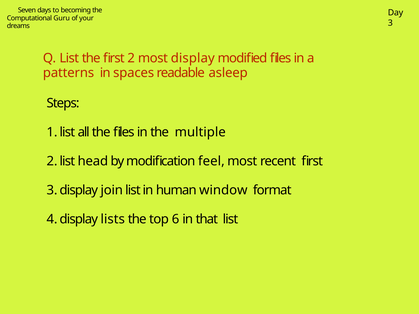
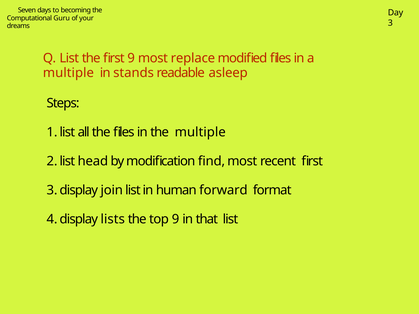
first 2: 2 -> 9 (131, 58)
display: display -> replace (193, 58)
patterns: patterns -> multiple (68, 73)
spaces: spaces -> stands (134, 73)
feel: feel -> find (212, 161)
window: window -> forward (223, 190)
top 6: 6 -> 9 (176, 219)
